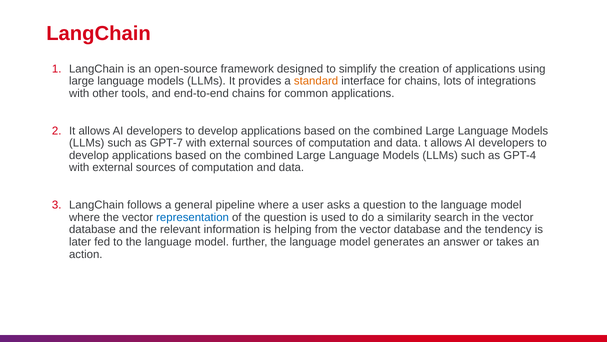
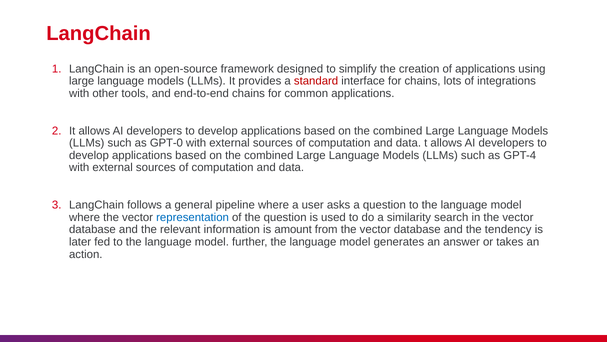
standard colour: orange -> red (316, 81)
GPT-7: GPT-7 -> GPT-0 (166, 143)
helping: helping -> amount (293, 229)
